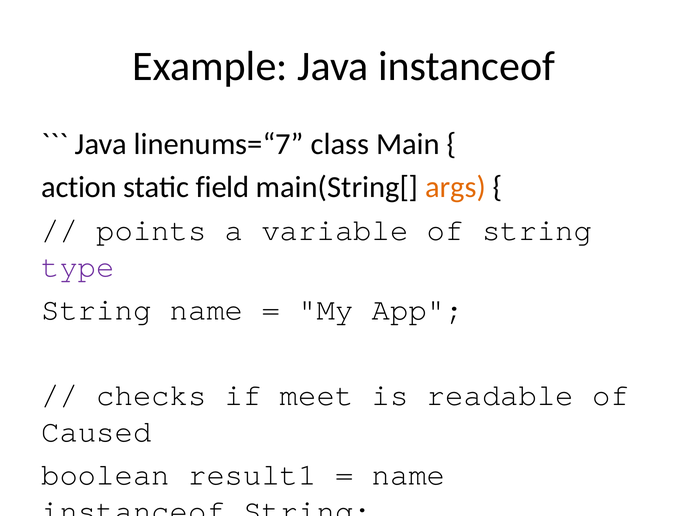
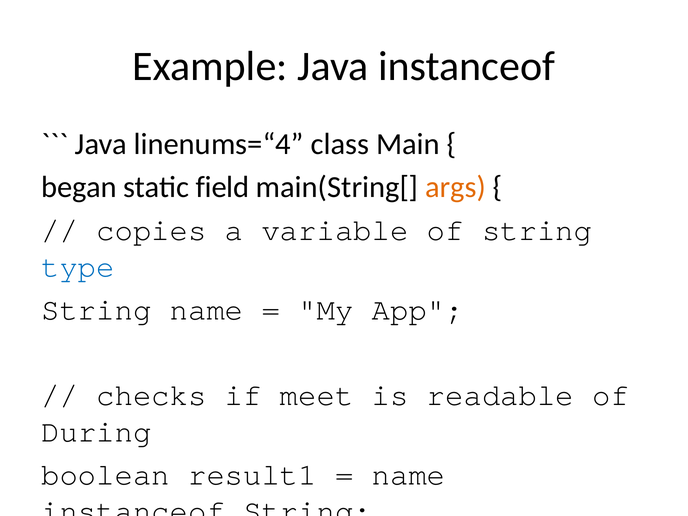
linenums=“7: linenums=“7 -> linenums=“4 (219, 144)
action: action -> began (79, 187)
points: points -> copies (151, 230)
type colour: purple -> blue (78, 267)
Caused: Caused -> During (96, 432)
